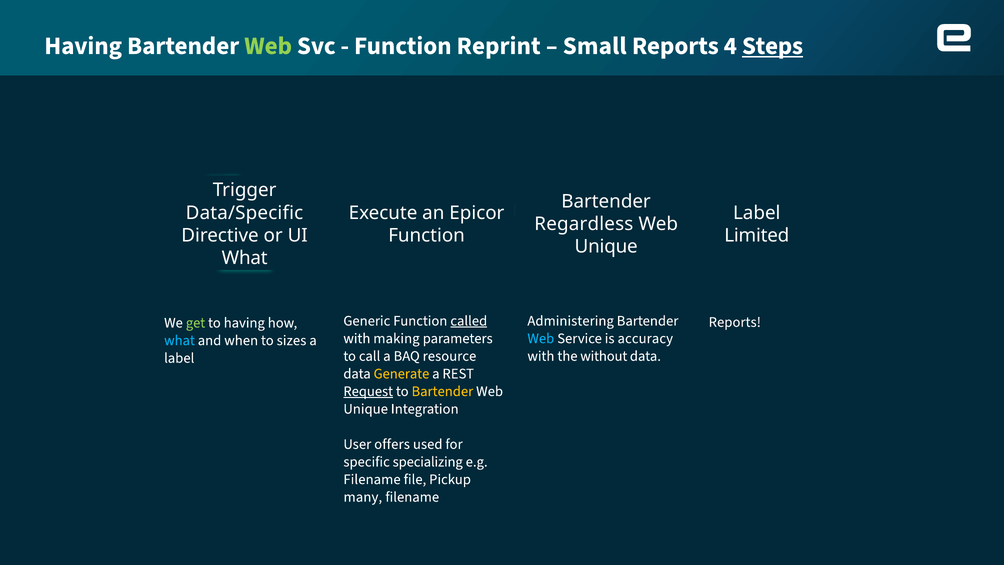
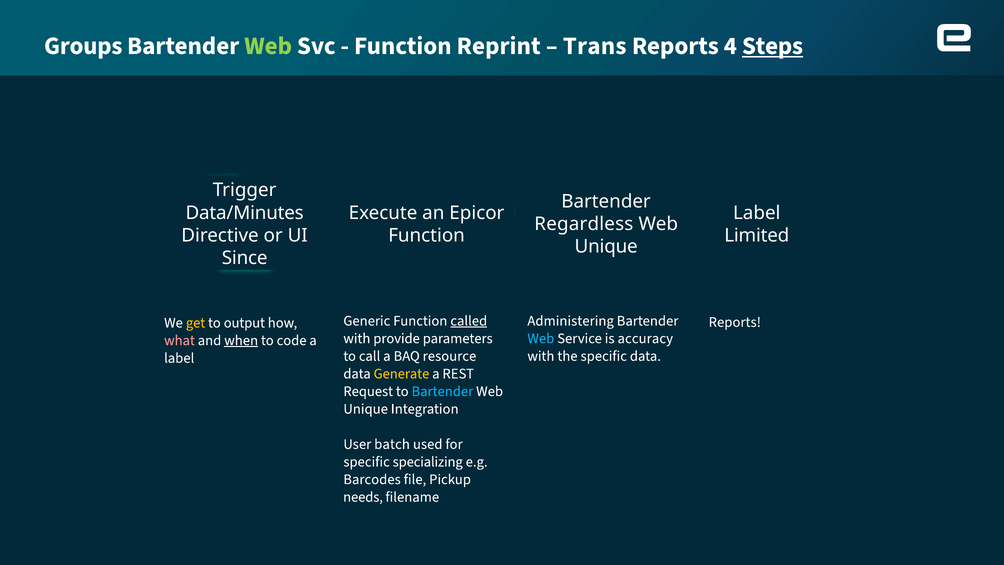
Having: Having -> Groups (83, 46)
Small: Small -> Trans (595, 46)
Data/Specific: Data/Specific -> Data/Minutes (245, 213)
What: What -> Since (245, 258)
get colour: light green -> yellow (196, 323)
to having: having -> output (244, 323)
making: making -> provide (397, 338)
what colour: light blue -> pink (180, 340)
when underline: none -> present (241, 340)
sizes: sizes -> code (292, 340)
the without: without -> specific (604, 356)
Request underline: present -> none (368, 391)
Bartender colour: yellow -> light blue (442, 391)
offers: offers -> batch (392, 444)
Filename: Filename -> Barcodes (372, 479)
many: many -> needs (363, 497)
